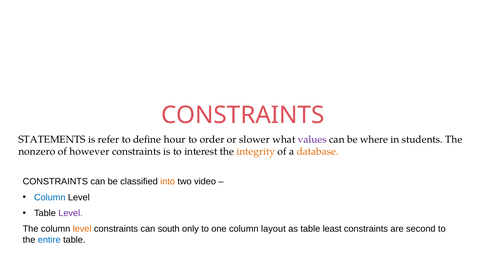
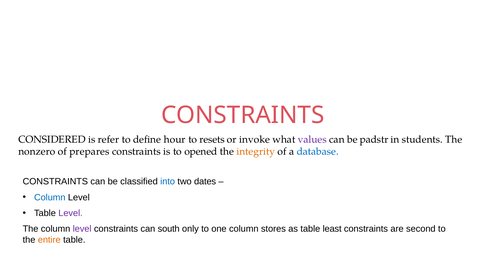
STATEMENTS: STATEMENTS -> CONSIDERED (52, 140)
order: order -> resets (212, 140)
slower: slower -> invoke (255, 140)
where: where -> padstr (374, 140)
however: however -> prepares (89, 152)
interest: interest -> opened (201, 152)
database colour: orange -> blue (318, 152)
into colour: orange -> blue (168, 182)
video: video -> dates (205, 182)
level colour: orange -> purple (82, 229)
layout: layout -> stores (273, 229)
entire colour: blue -> orange (49, 240)
